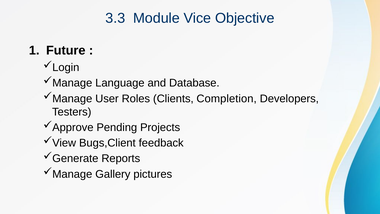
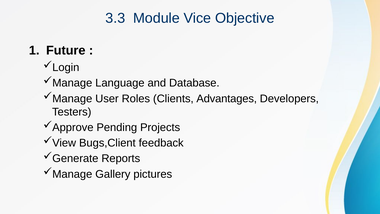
Completion: Completion -> Advantages (227, 99)
